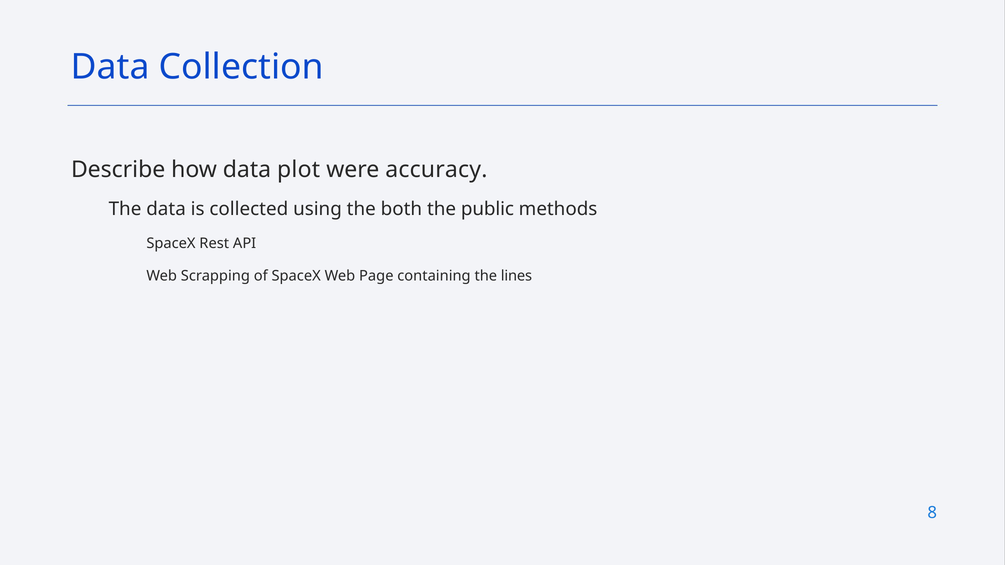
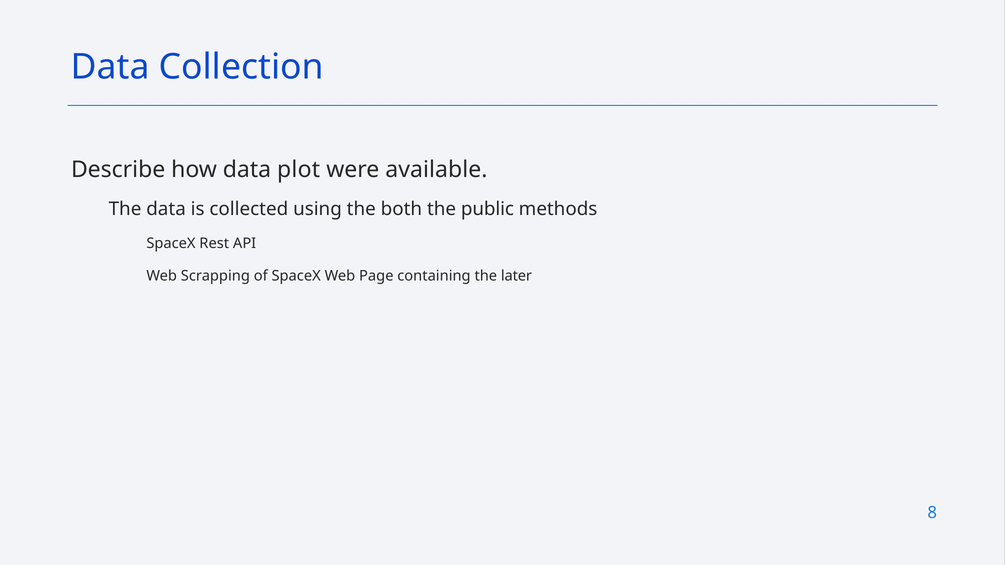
accuracy: accuracy -> available (436, 170)
lines: lines -> later (516, 276)
